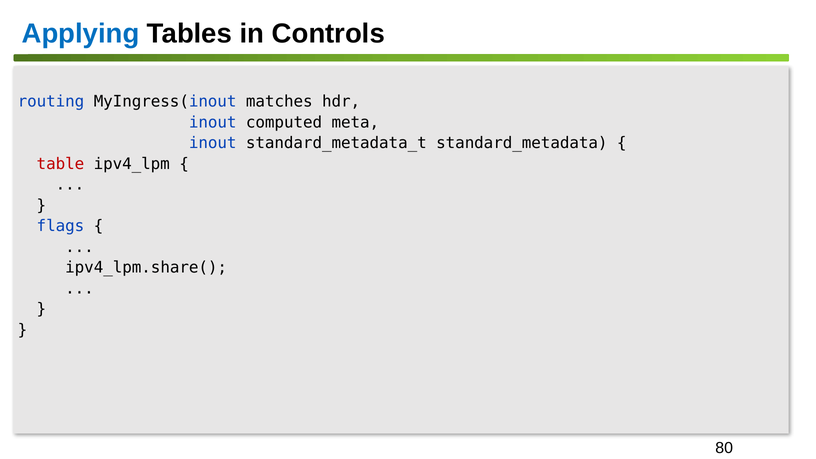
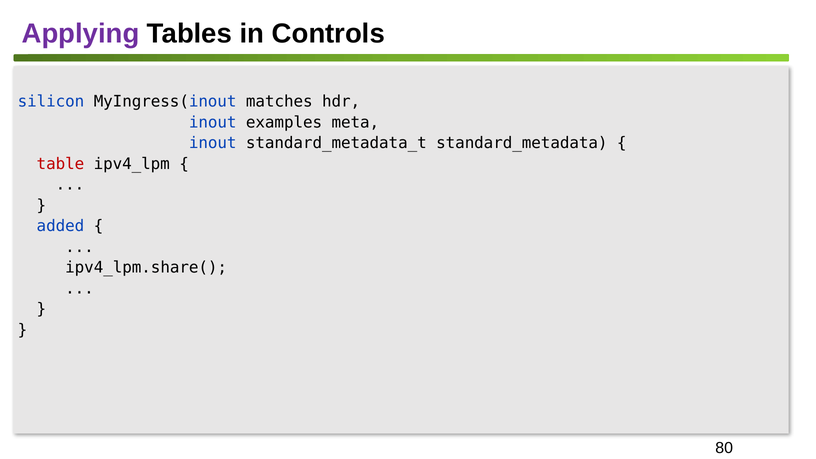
Applying colour: blue -> purple (81, 34)
routing: routing -> silicon (51, 102)
computed: computed -> examples (284, 122)
flags: flags -> added (60, 226)
